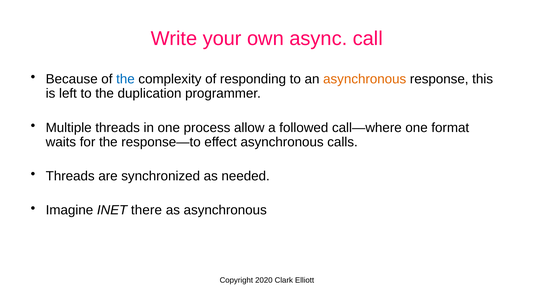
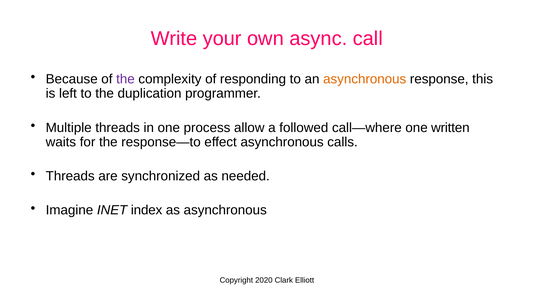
the colour: blue -> purple (125, 79)
format: format -> written (450, 128)
there: there -> index (147, 211)
